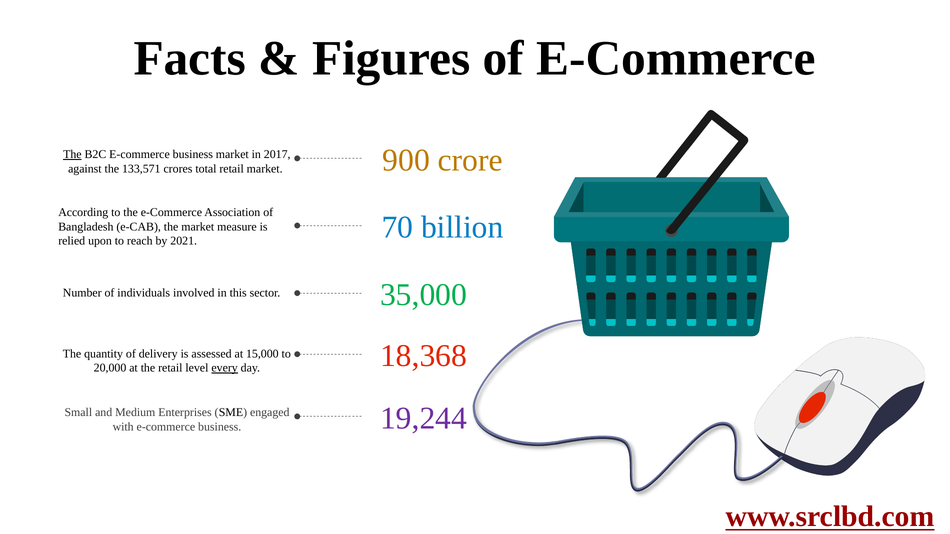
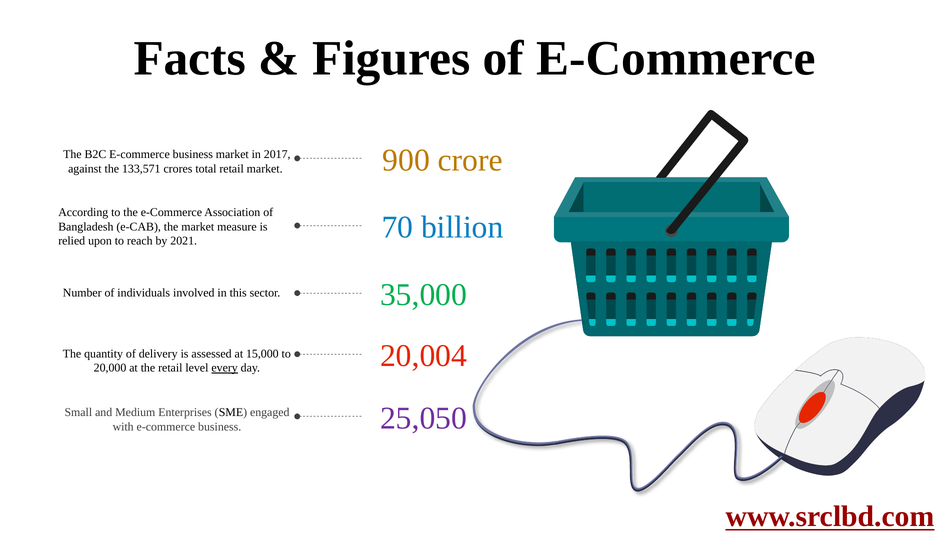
The underline: present -> none (72, 155)
18,368: 18,368 -> 20,004 (424, 356)
19,244: 19,244 -> 25,050 (424, 419)
